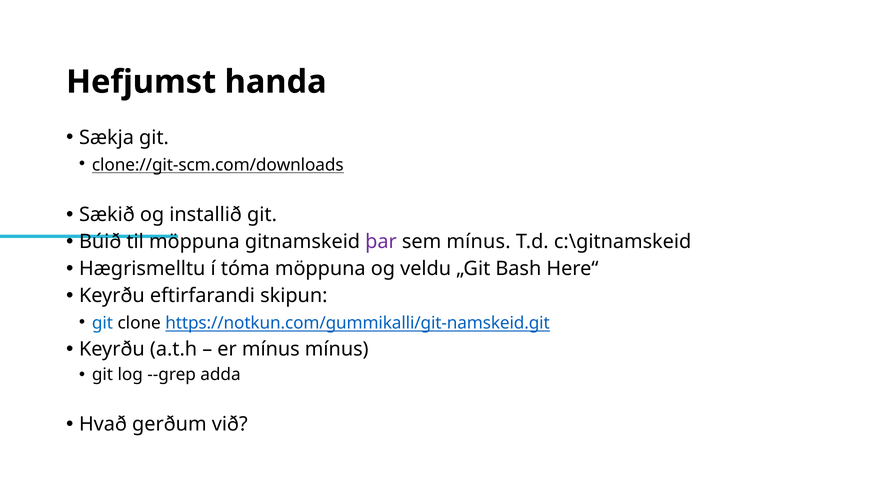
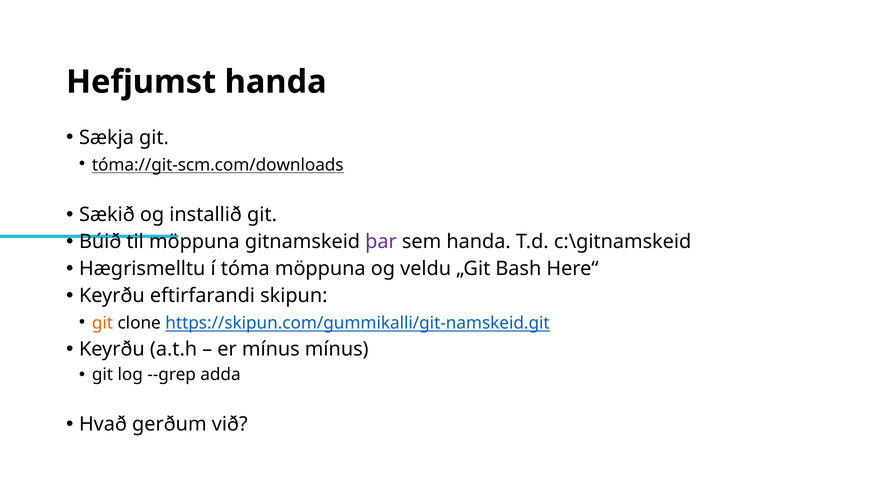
clone://git-scm.com/downloads: clone://git-scm.com/downloads -> tóma://git-scm.com/downloads (218, 165)
sem mínus: mínus -> handa (479, 242)
git colour: blue -> orange (102, 323)
https://notkun.com/gummikalli/git-namskeid.git: https://notkun.com/gummikalli/git-namskeid.git -> https://skipun.com/gummikalli/git-namskeid.git (358, 323)
